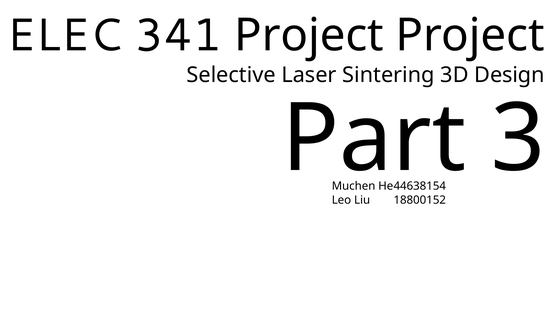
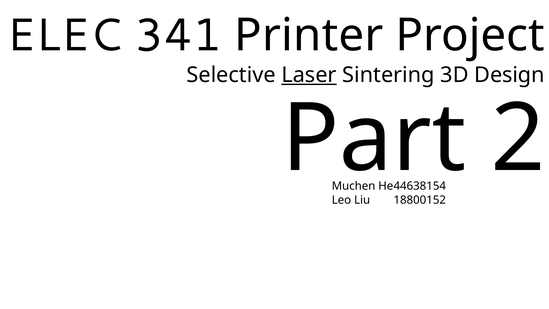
341 Project: Project -> Printer (309, 35)
Laser underline: none -> present (309, 75)
3: 3 -> 2 (518, 139)
